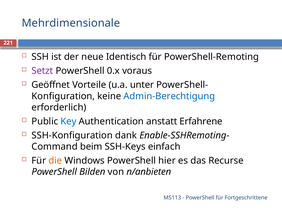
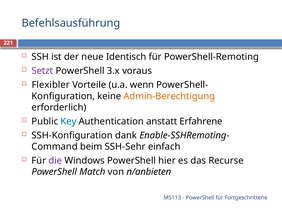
Mehrdimensionale: Mehrdimensionale -> Befehlsausführung (71, 23)
0.x: 0.x -> 3.x (113, 71)
Geöffnet: Geöffnet -> Flexibler (51, 85)
unter: unter -> wenn (142, 85)
Admin-Berechtigung colour: blue -> orange (169, 96)
SSH-Keys: SSH-Keys -> SSH-Sehr (125, 147)
die colour: orange -> purple (55, 161)
Bilden: Bilden -> Match (92, 172)
